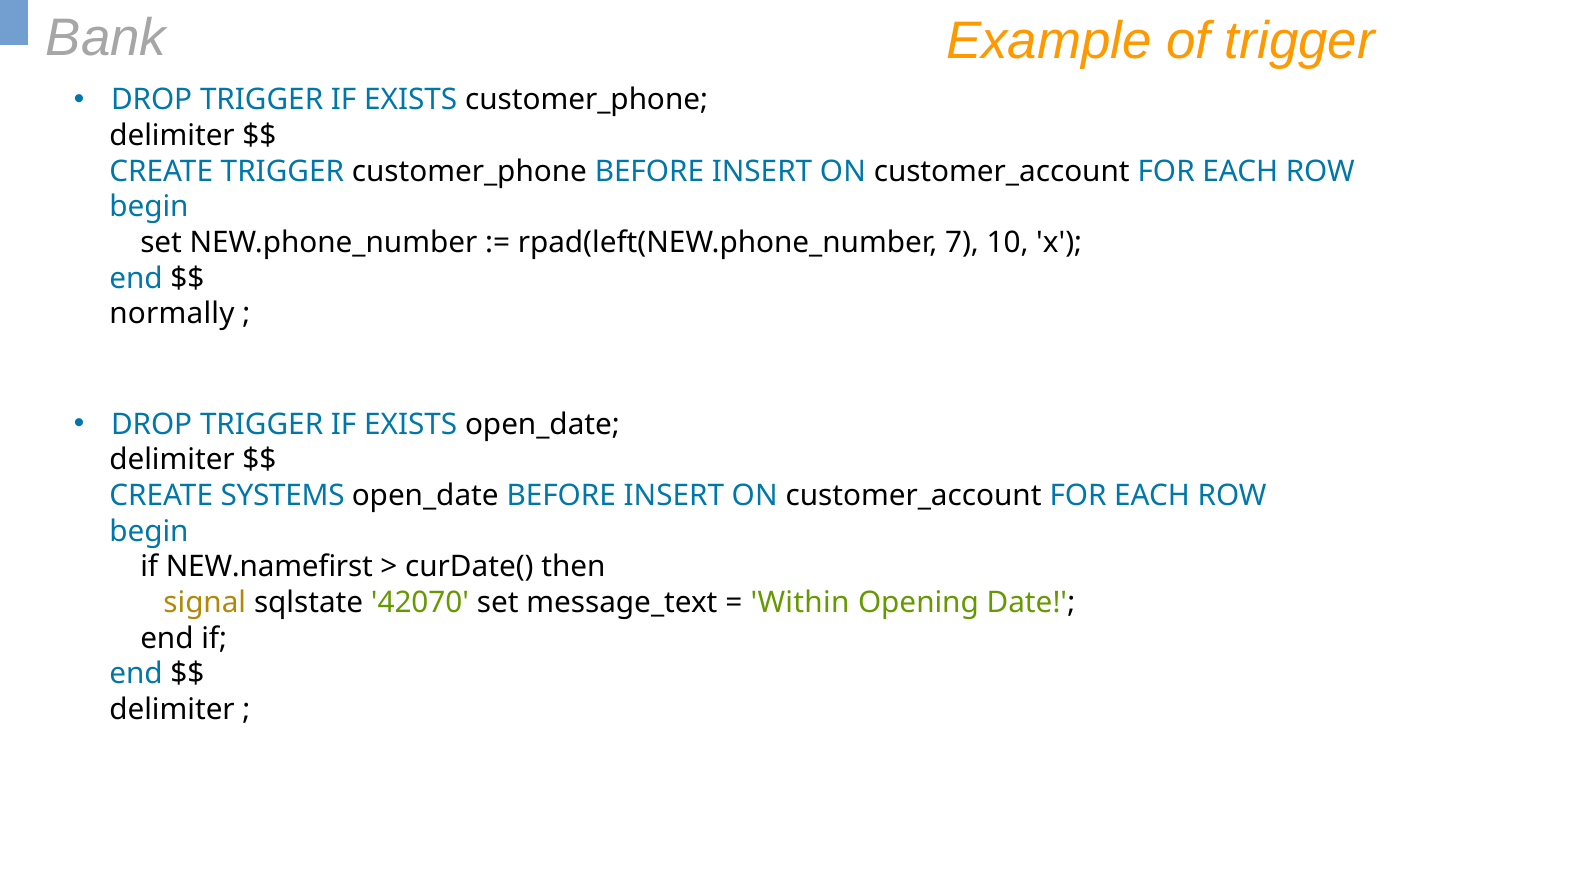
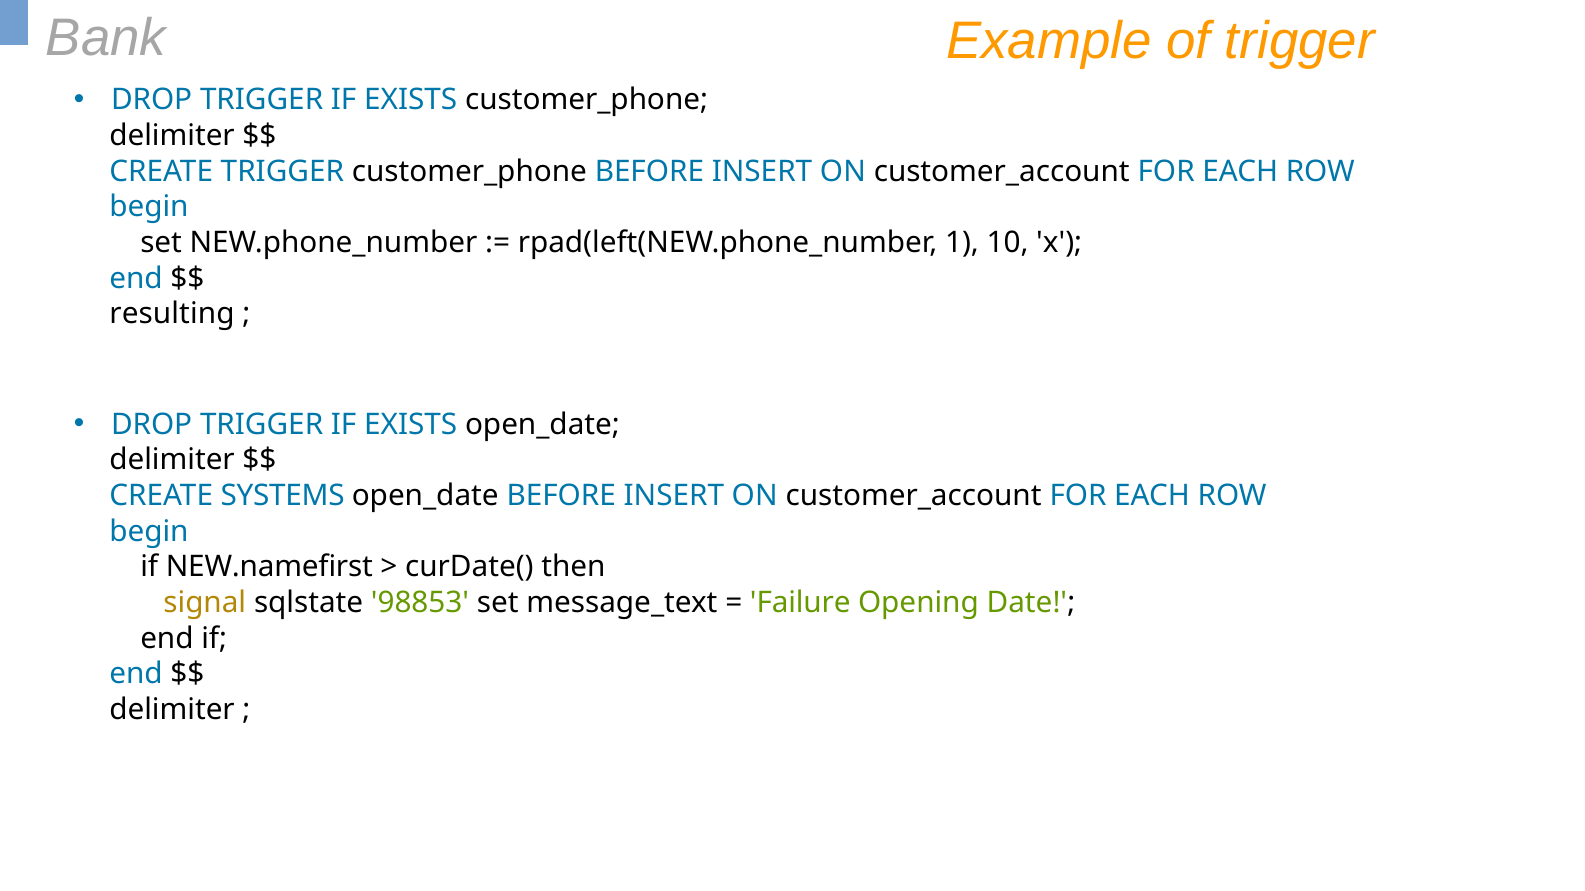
7: 7 -> 1 (962, 243)
normally: normally -> resulting (172, 314)
42070: 42070 -> 98853 (420, 603)
Within: Within -> Failure (800, 603)
